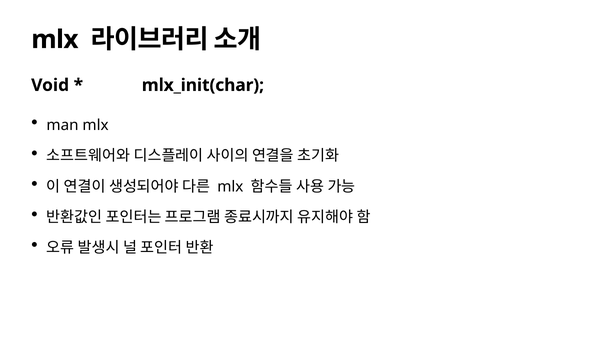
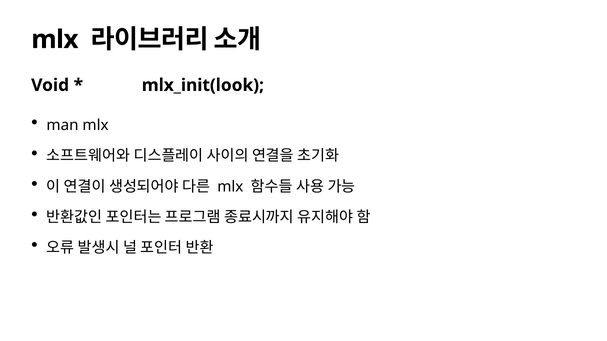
mlx_init(char: mlx_init(char -> mlx_init(look (203, 85)
